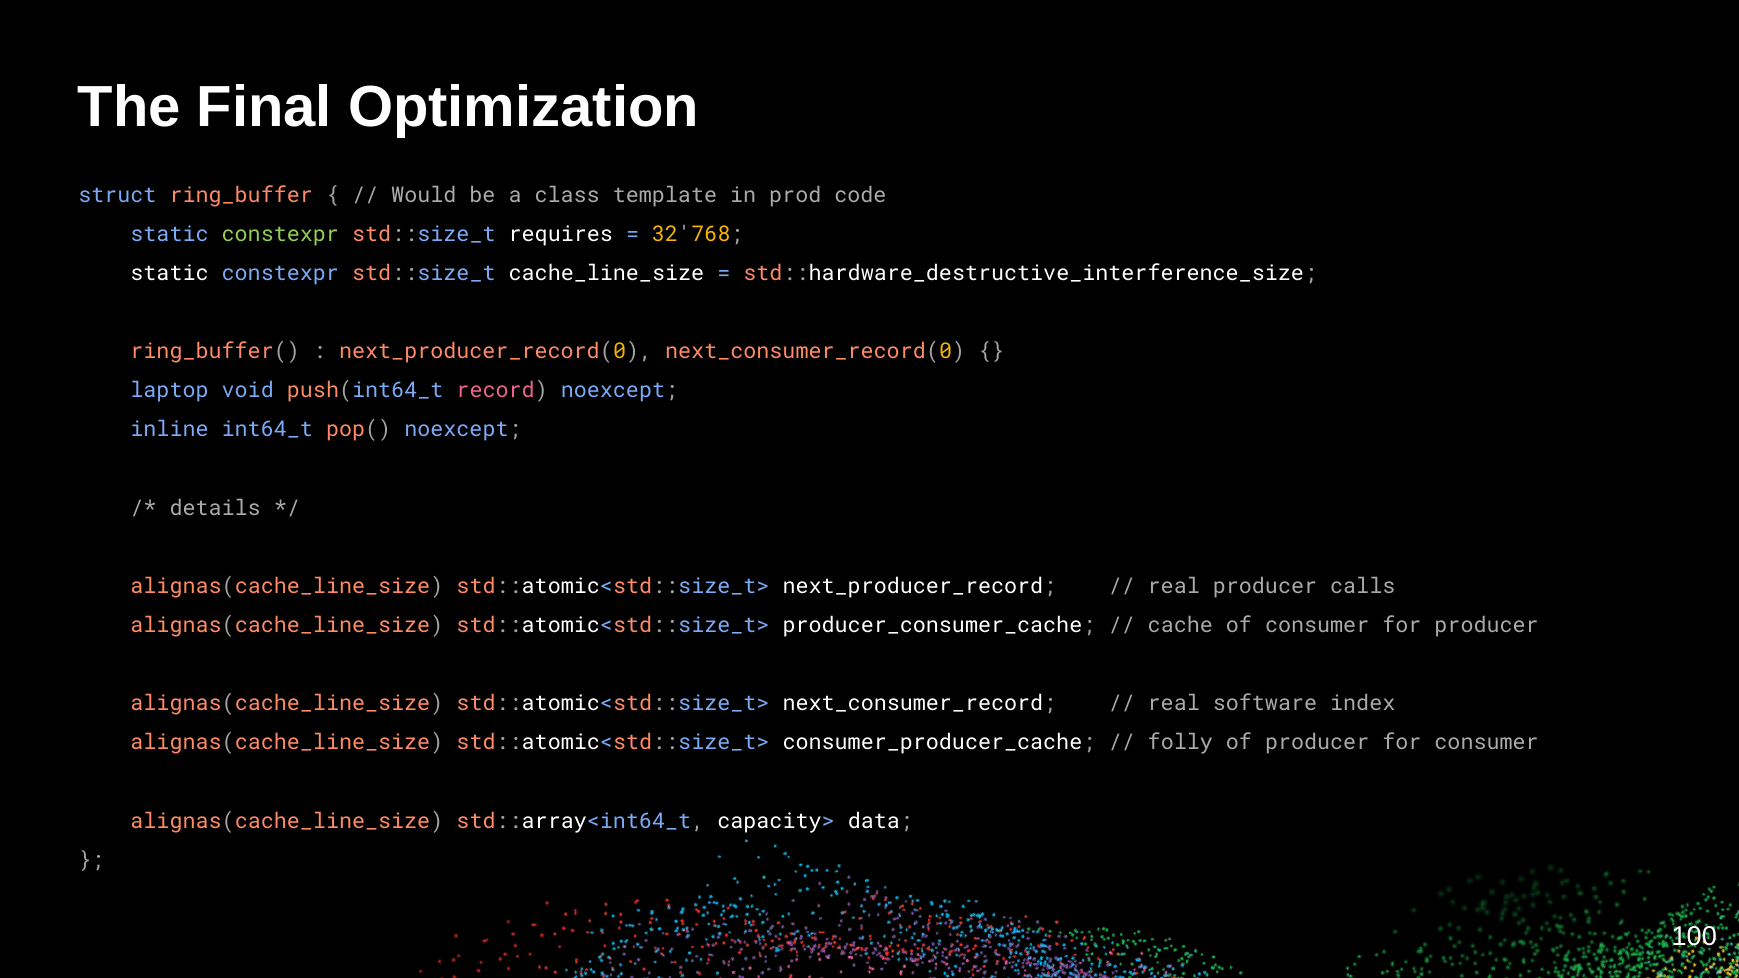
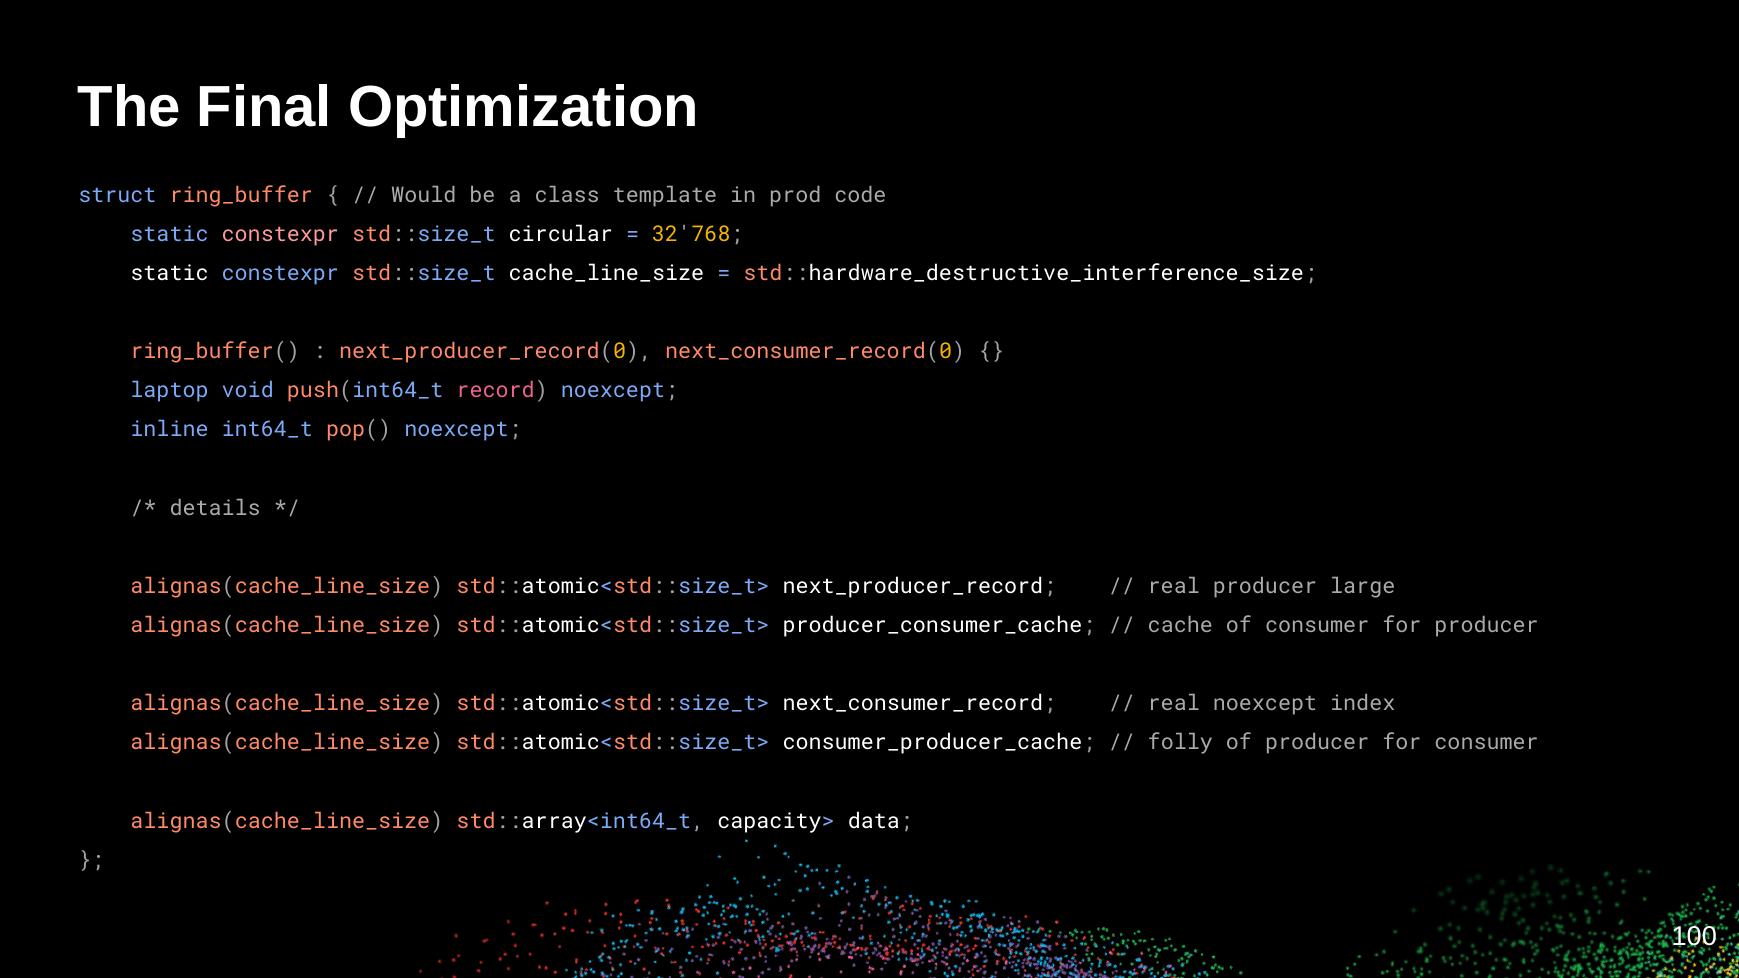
constexpr colour: light green -> pink (280, 234)
requires: requires -> circular (561, 234)
calls: calls -> large (1363, 586)
real software: software -> noexcept (1265, 704)
